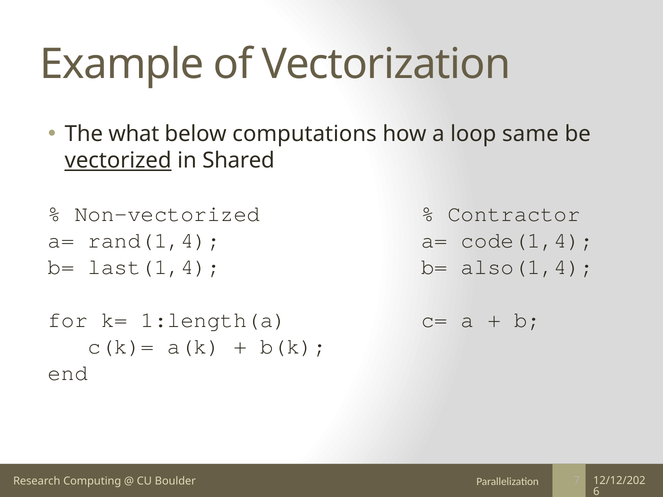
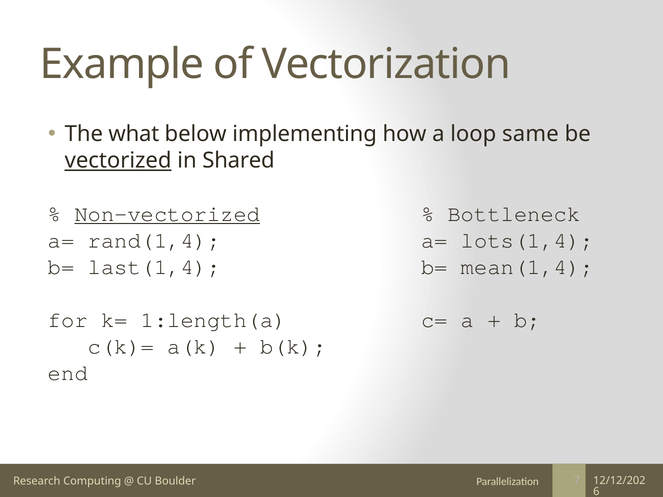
computations: computations -> implementing (305, 134)
Non-vectorized underline: none -> present (167, 214)
Contractor: Contractor -> Bottleneck (514, 214)
code(1,4: code(1,4 -> lots(1,4 (527, 241)
also(1,4: also(1,4 -> mean(1,4 (527, 267)
